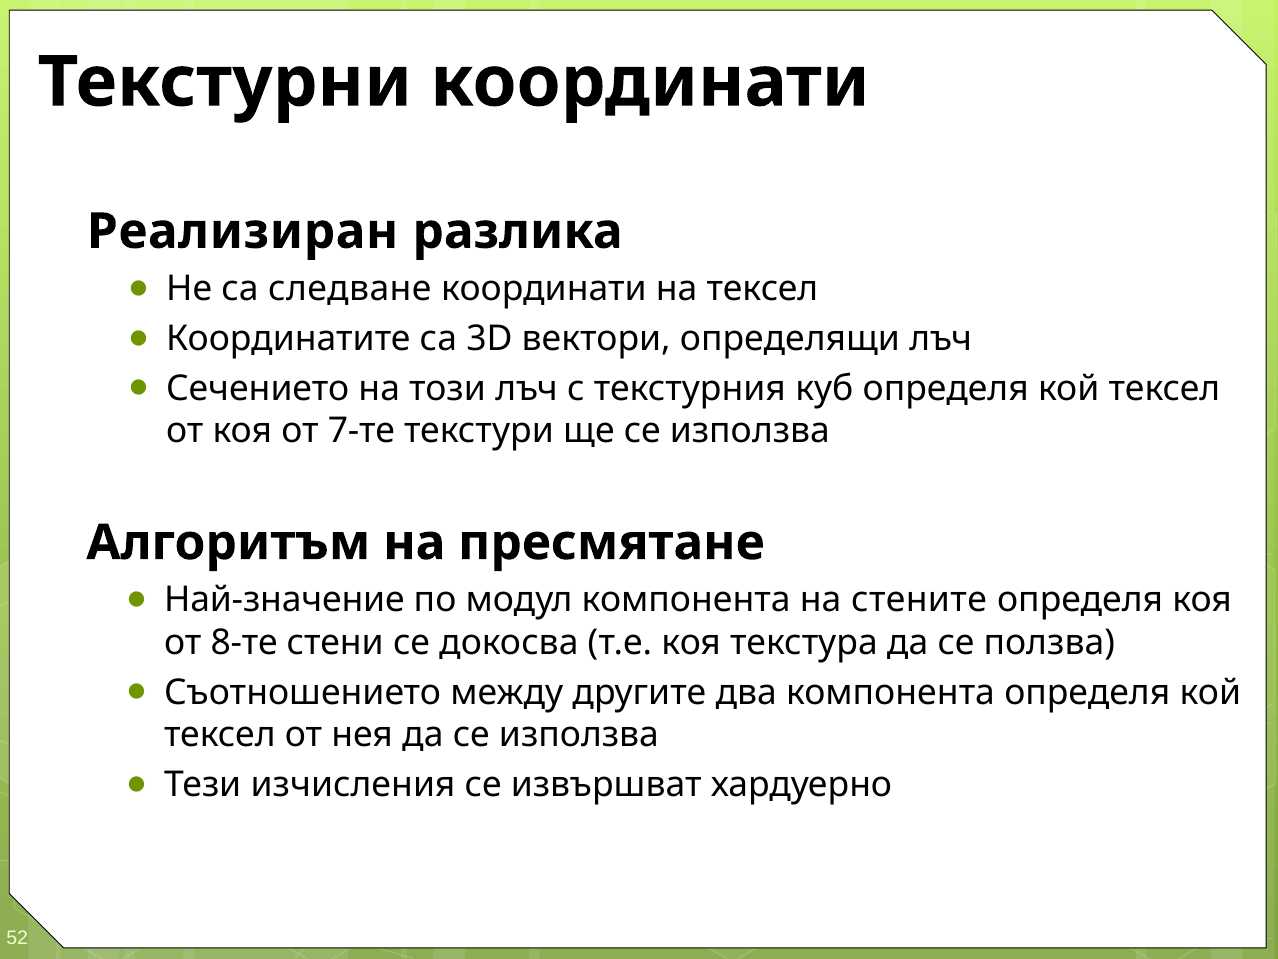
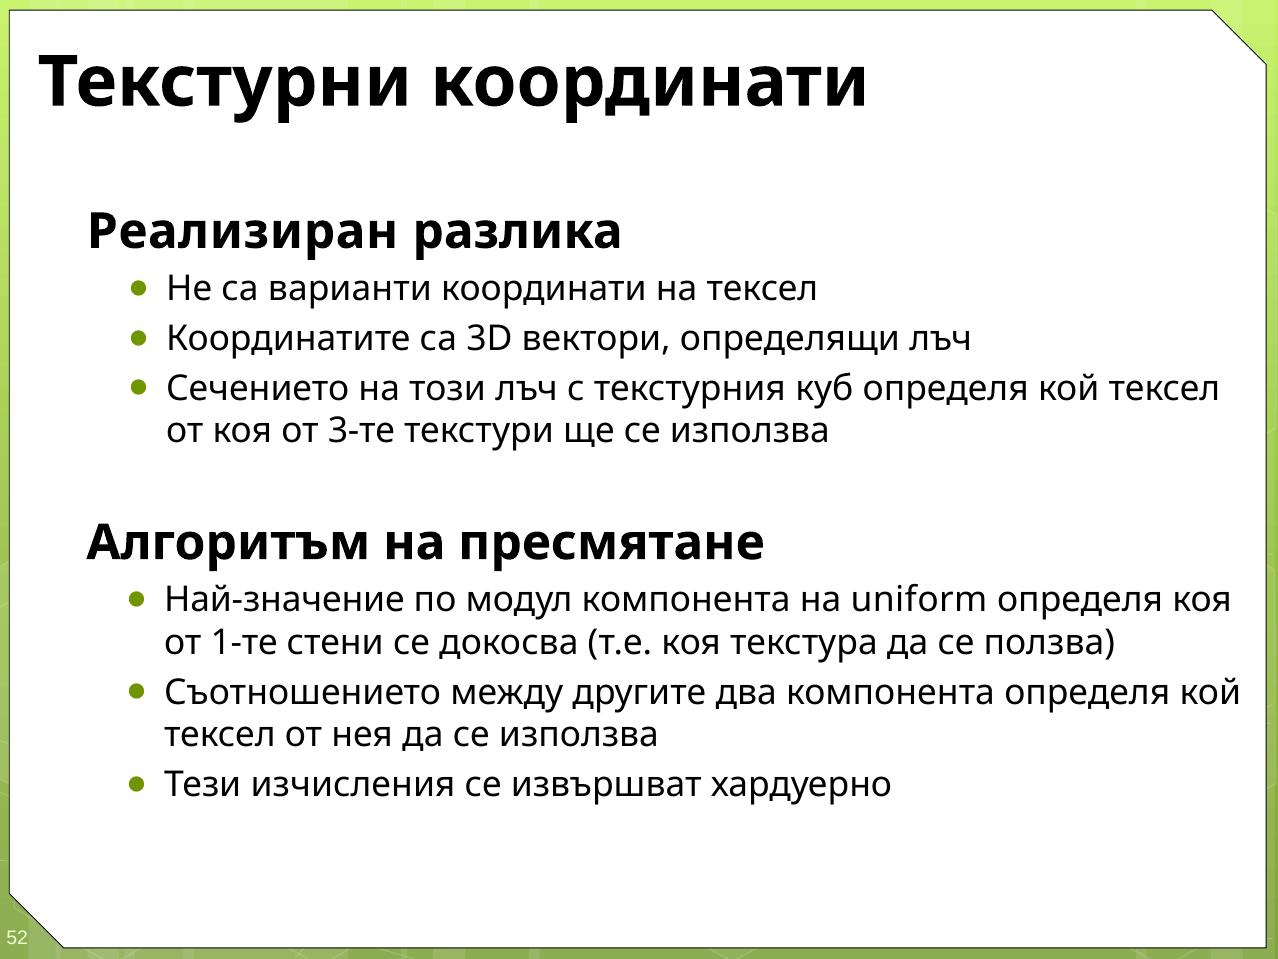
следване: следване -> варианти (350, 289)
7-те: 7-те -> 3-те (361, 431)
стените: стените -> uniform (919, 600)
8-те: 8-те -> 1-те (244, 642)
